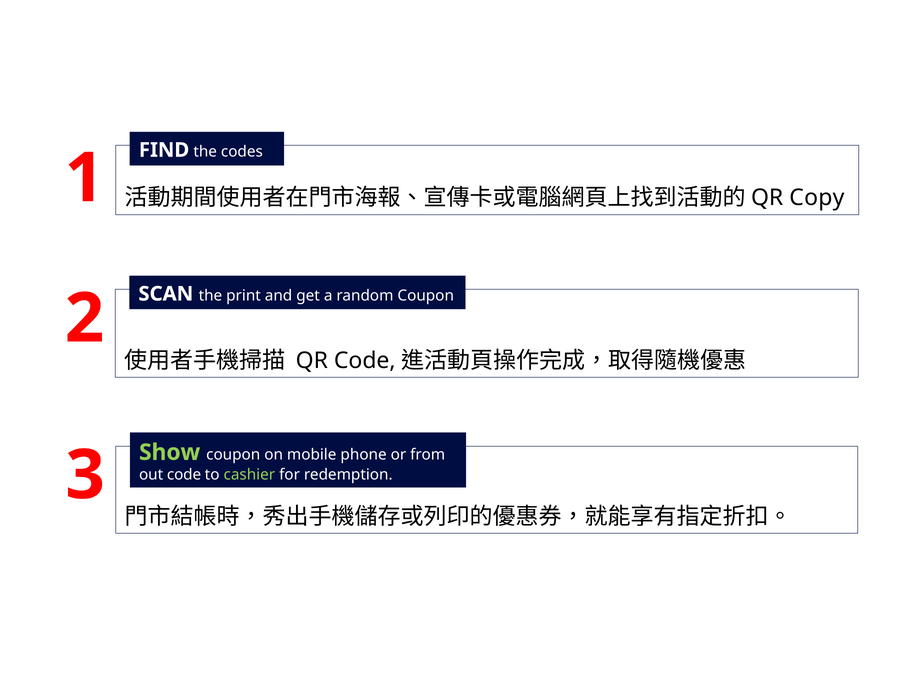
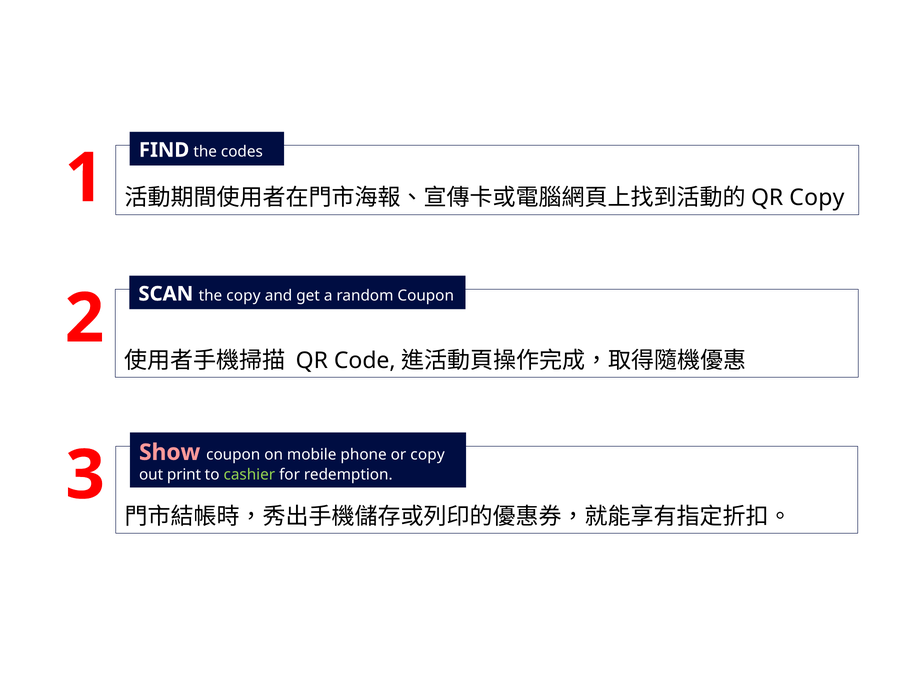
the print: print -> copy (243, 296)
Show colour: light green -> pink (170, 452)
or from: from -> copy (428, 455)
code: code -> print (184, 475)
